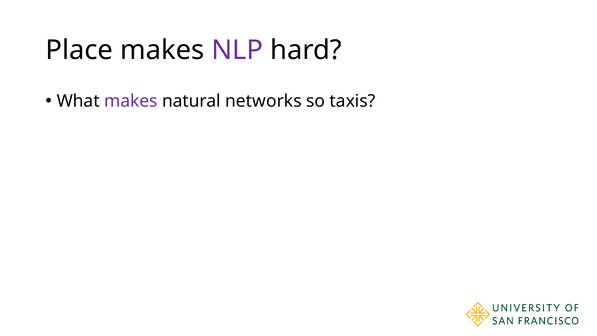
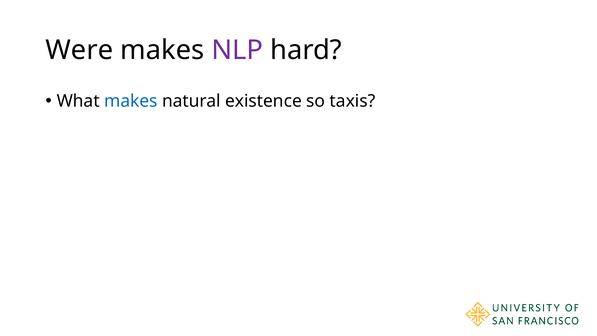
Place: Place -> Were (79, 50)
makes colour: purple -> blue (131, 101)
networks: networks -> existence (263, 101)
